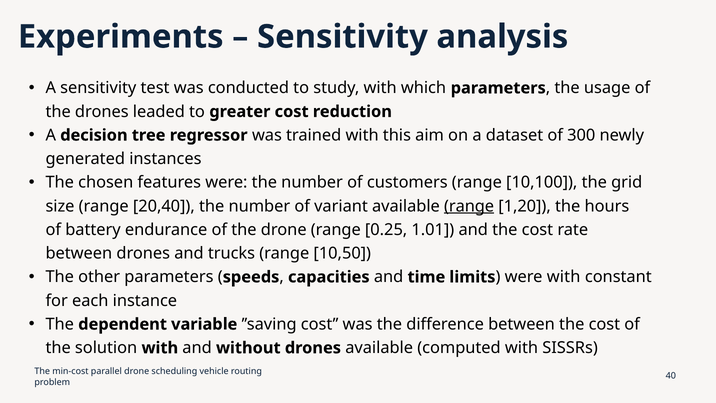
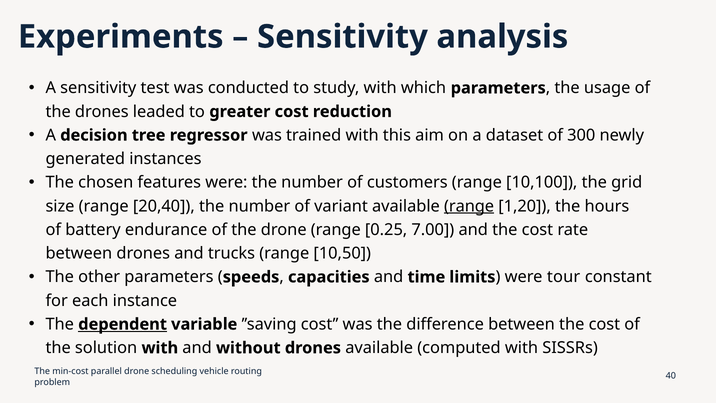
1.01: 1.01 -> 7.00 (433, 230)
were with: with -> tour (564, 277)
dependent underline: none -> present (123, 324)
